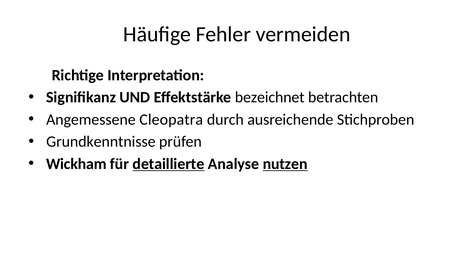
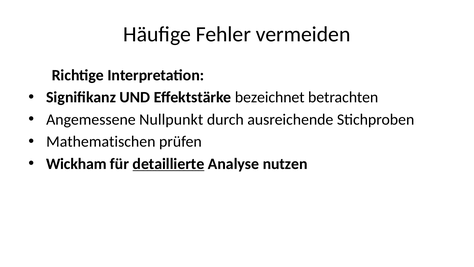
Cleopatra: Cleopatra -> Nullpunkt (171, 119)
Grundkenntnisse: Grundkenntnisse -> Mathematischen (101, 142)
nutzen underline: present -> none (285, 164)
